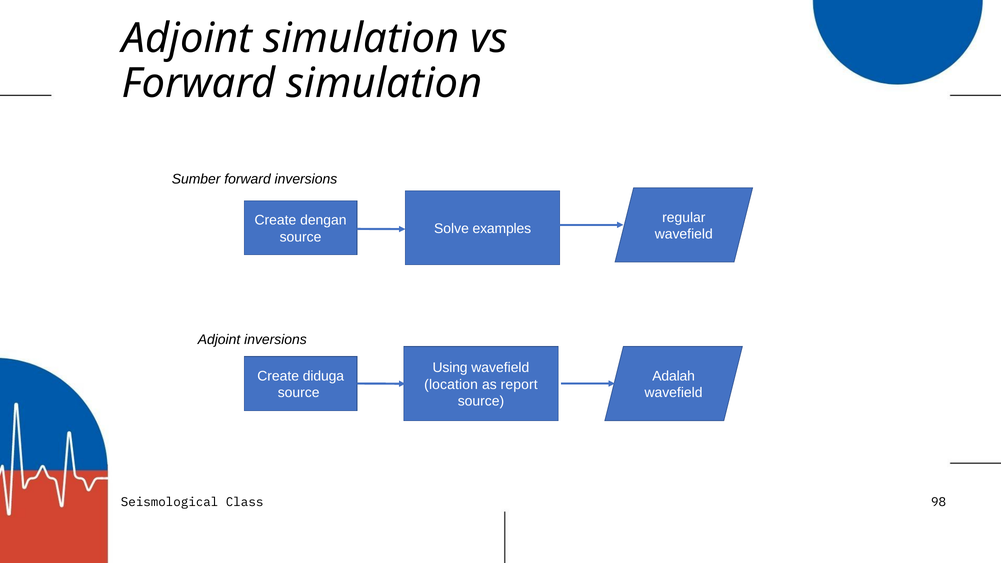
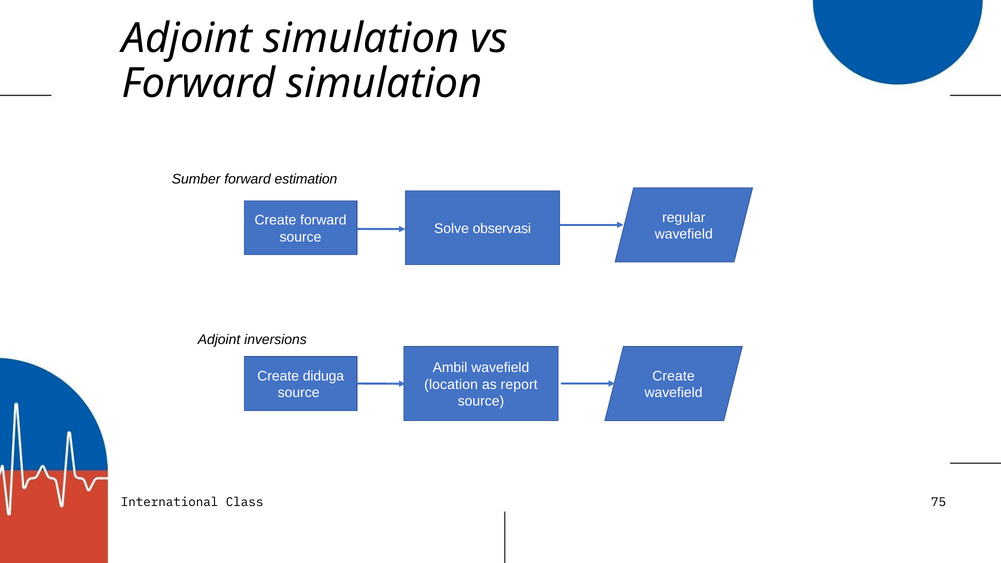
forward inversions: inversions -> estimation (306, 179)
Create dengan: dengan -> forward (323, 220)
examples: examples -> observasi (502, 229)
Using: Using -> Ambil (450, 368)
Adalah: Adalah -> Create (673, 376)
Seismological: Seismological -> International (170, 502)
98: 98 -> 75 (939, 502)
